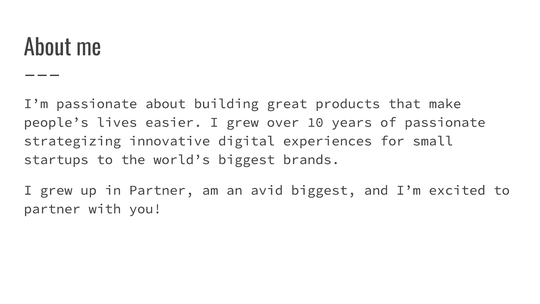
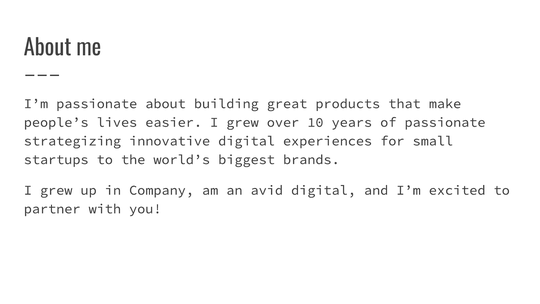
in Partner: Partner -> Company (162, 190)
avid biggest: biggest -> digital (324, 190)
